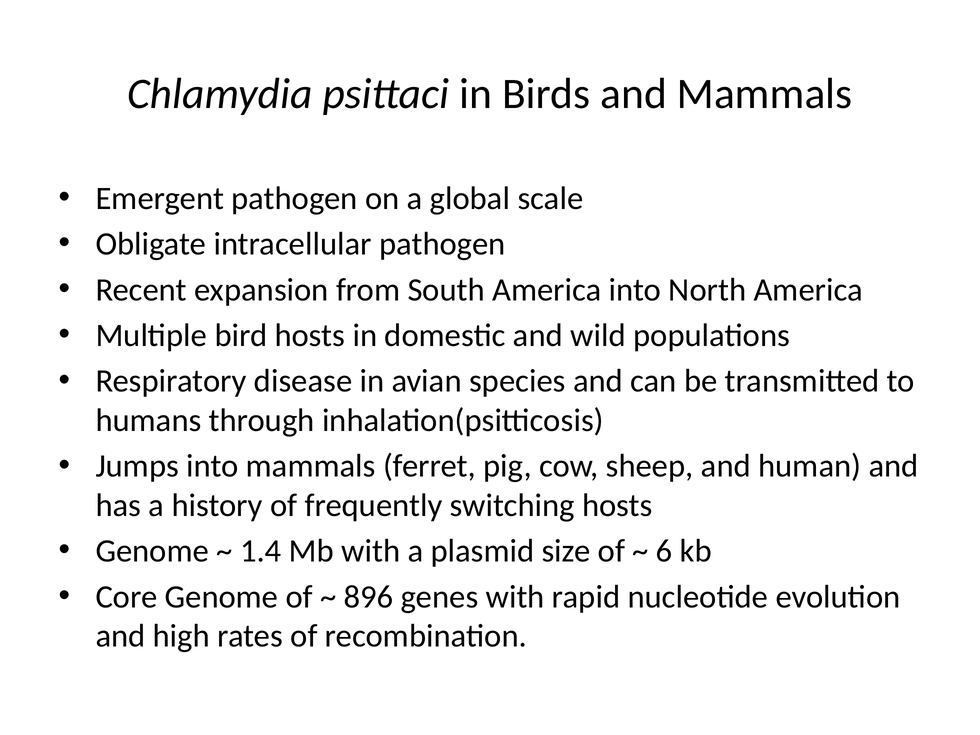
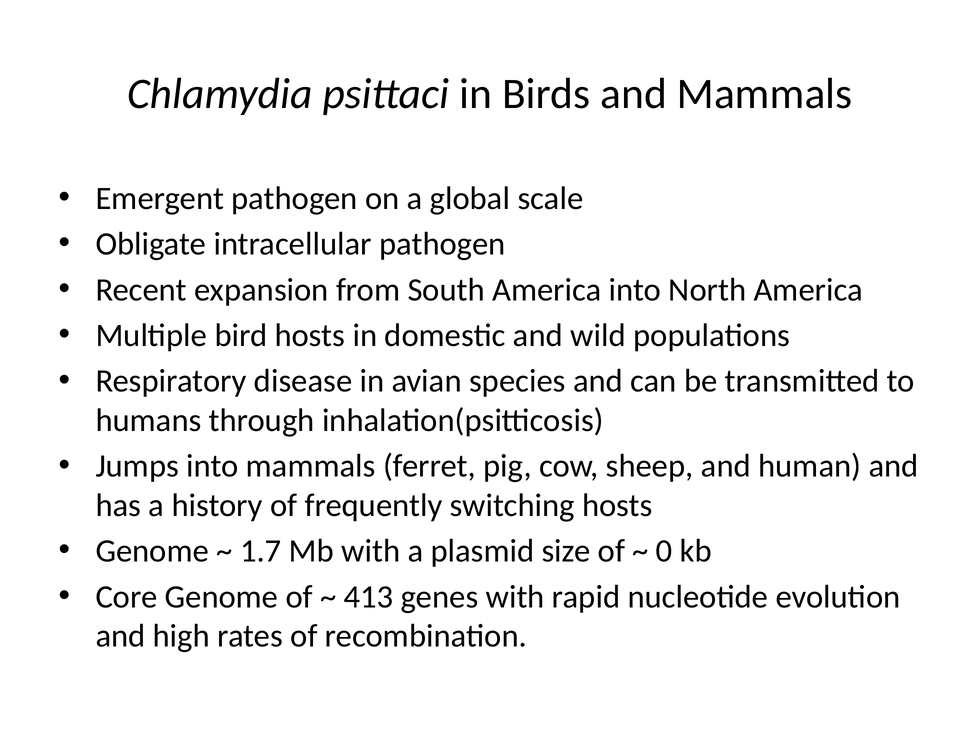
1.4: 1.4 -> 1.7 (261, 551)
6: 6 -> 0 (664, 551)
896: 896 -> 413 (369, 597)
